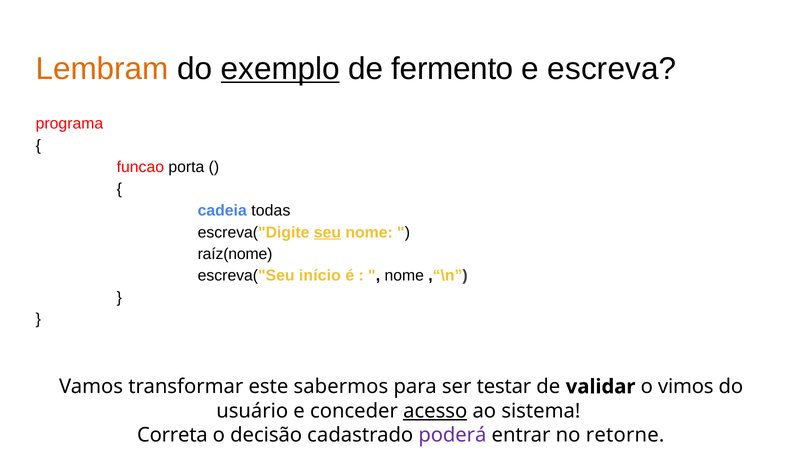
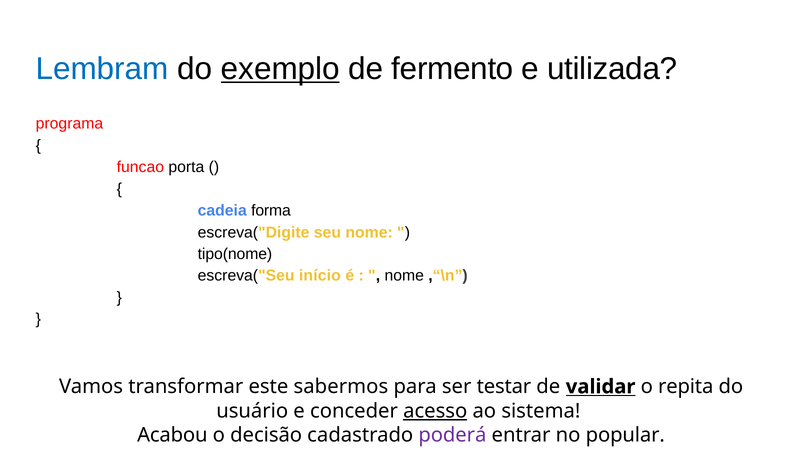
Lembram colour: orange -> blue (102, 69)
escreva: escreva -> utilizada (612, 69)
todas: todas -> forma (271, 210)
seu underline: present -> none (327, 232)
raíz(nome: raíz(nome -> tipo(nome (235, 254)
validar underline: none -> present (601, 386)
vimos: vimos -> repita (686, 386)
Correta: Correta -> Acabou (172, 435)
retorne: retorne -> popular (625, 435)
